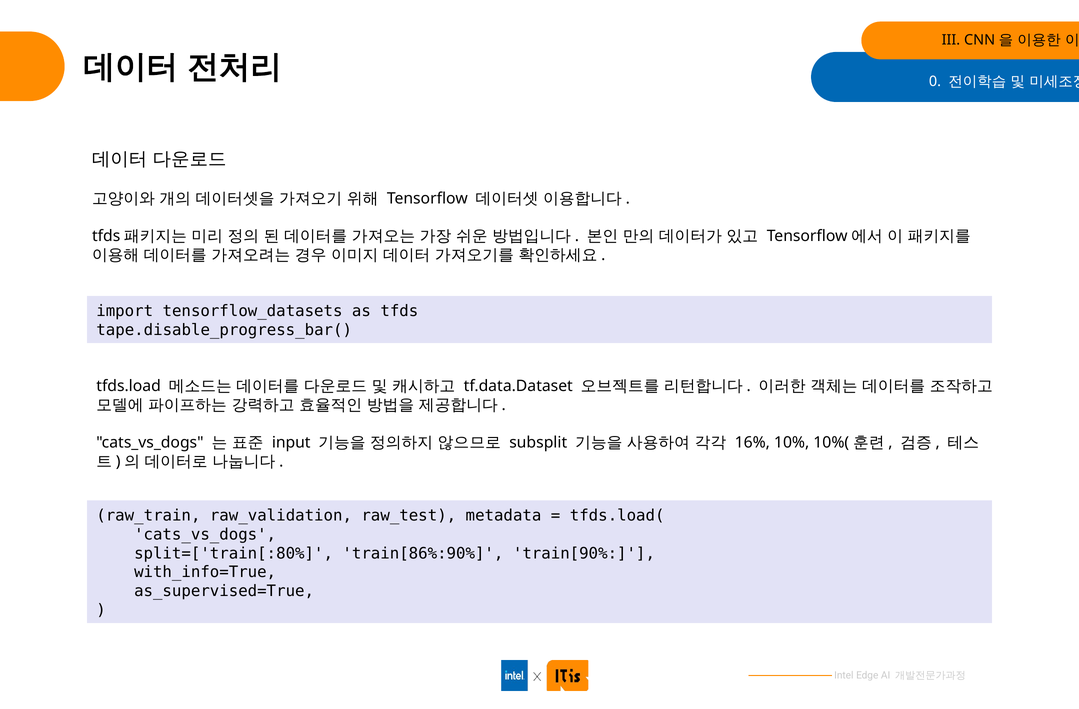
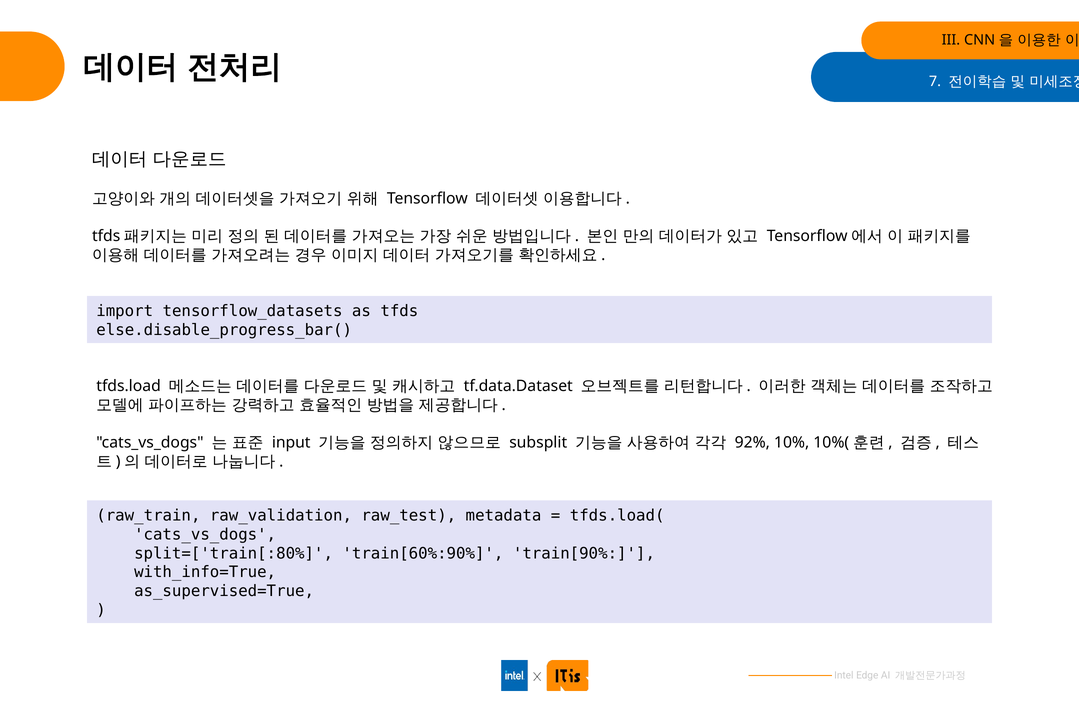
0: 0 -> 7 (935, 81)
tape.disable_progress_bar(: tape.disable_progress_bar( -> else.disable_progress_bar( (224, 330)
16%: 16% -> 92% (752, 443)
train[86%:90%: train[86%:90% -> train[60%:90% (423, 553)
